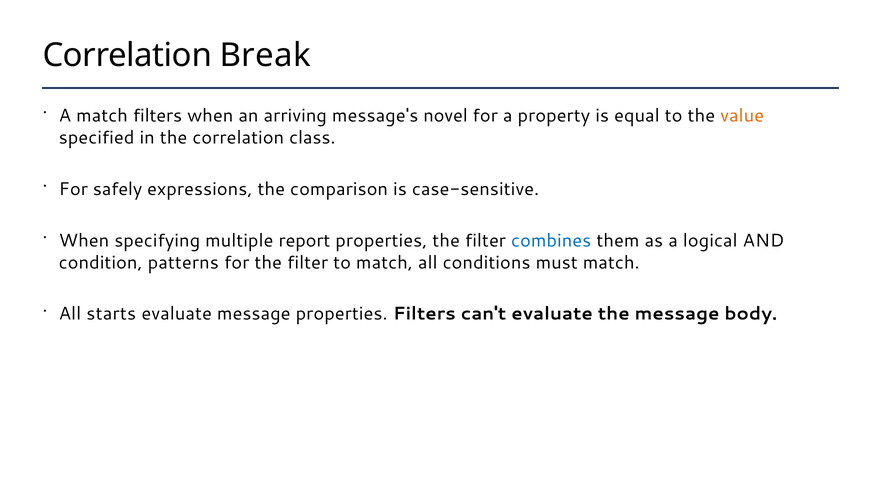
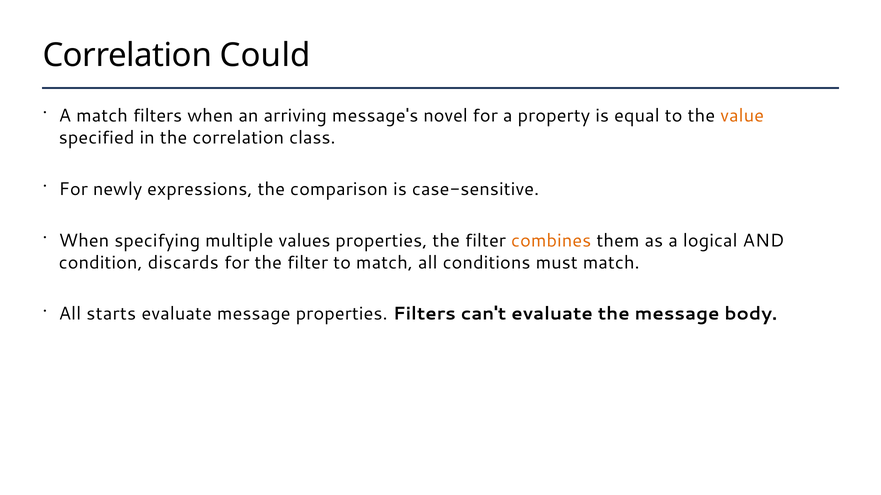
Break: Break -> Could (265, 55)
safely: safely -> newly (118, 189)
report: report -> values (305, 241)
combines colour: blue -> orange (551, 241)
patterns: patterns -> discards (183, 263)
